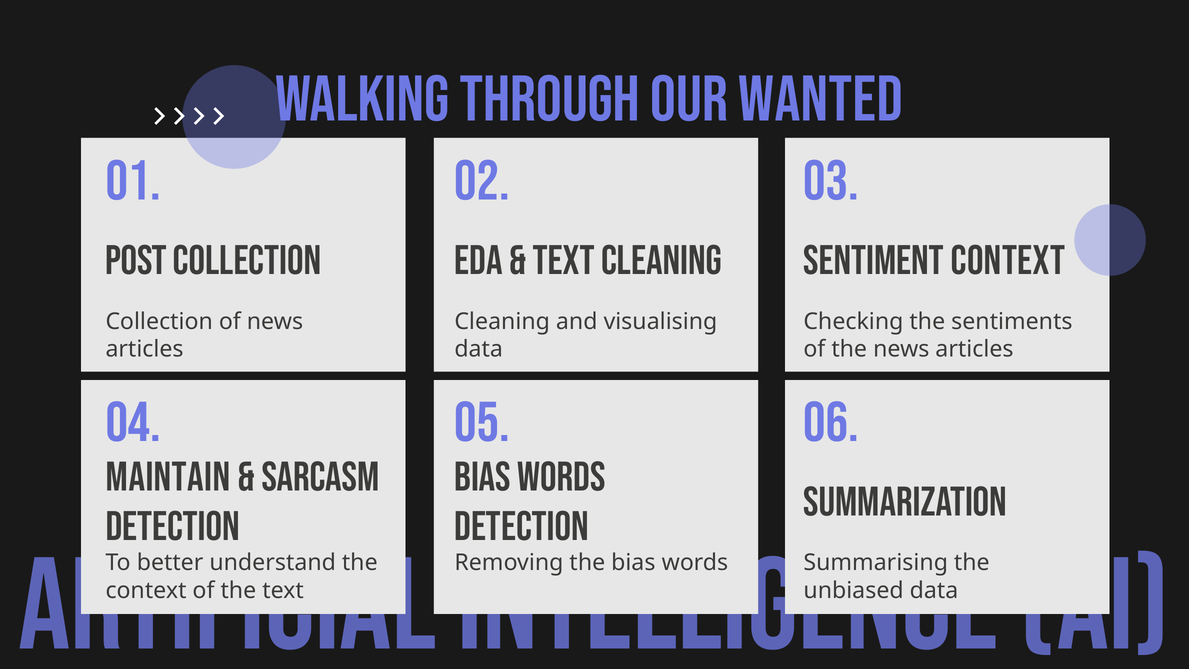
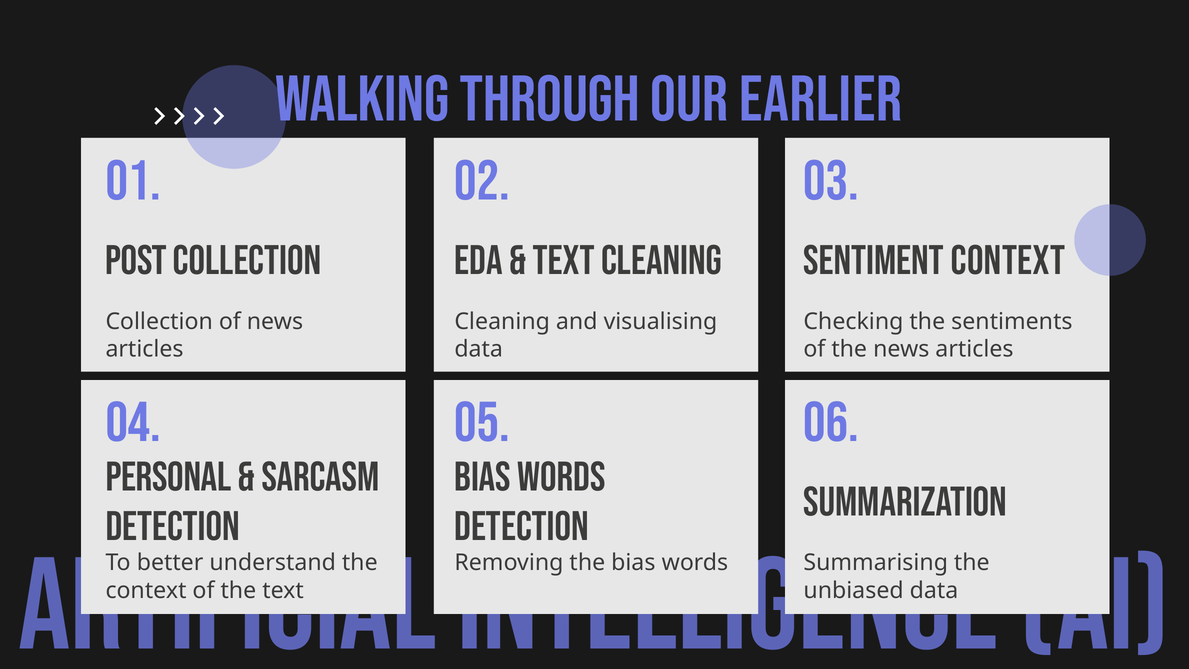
Wanted: Wanted -> Earlier (821, 100)
Maintain: Maintain -> Personal (168, 477)
